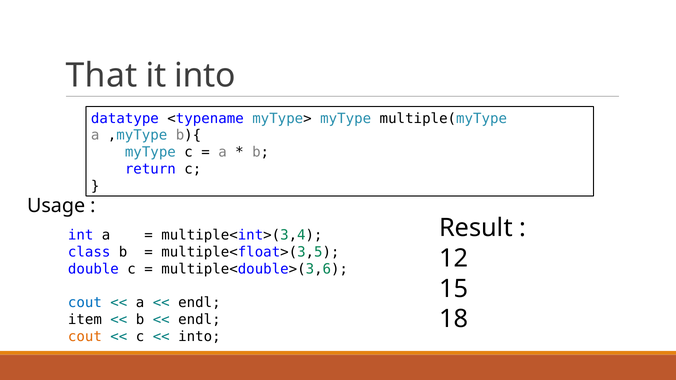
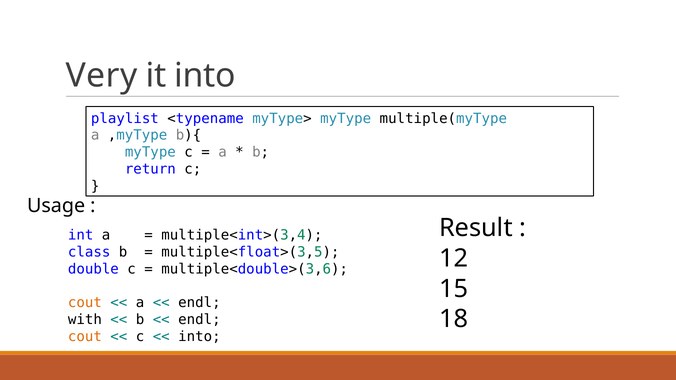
That: That -> Very (102, 76)
datatype: datatype -> playlist (125, 118)
cout colour: blue -> orange (85, 303)
item: item -> with (85, 320)
